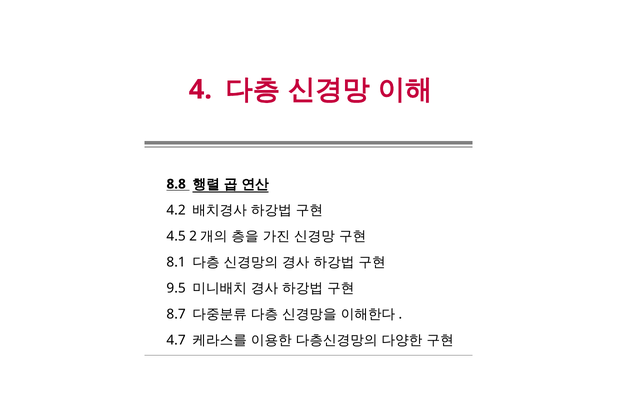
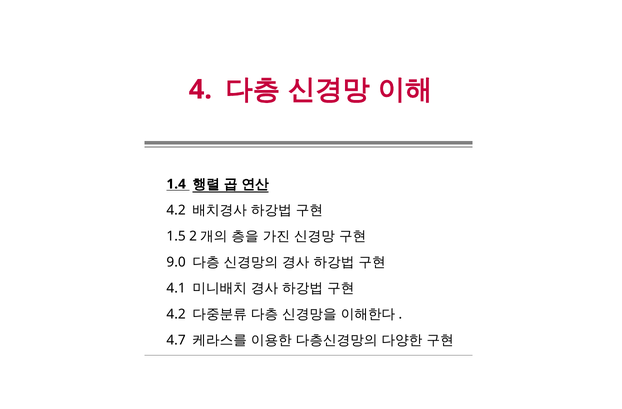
8.8: 8.8 -> 1.4 (176, 184)
4.5: 4.5 -> 1.5 (176, 236)
8.1: 8.1 -> 9.0 (176, 262)
9.5: 9.5 -> 4.1 (176, 288)
8.7: 8.7 -> 4.2 (176, 314)
